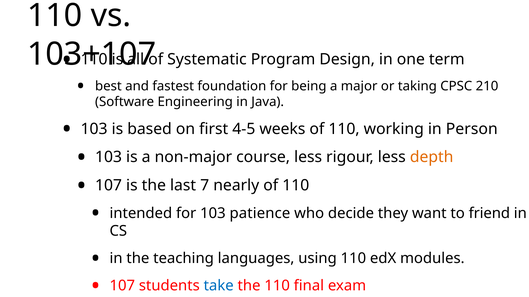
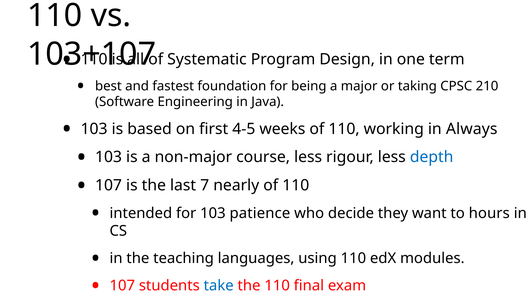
Person: Person -> Always (472, 129)
depth colour: orange -> blue (432, 157)
friend: friend -> hours (489, 214)
